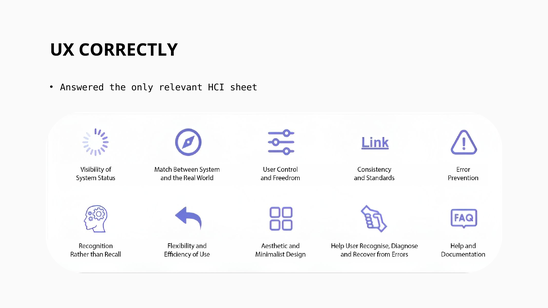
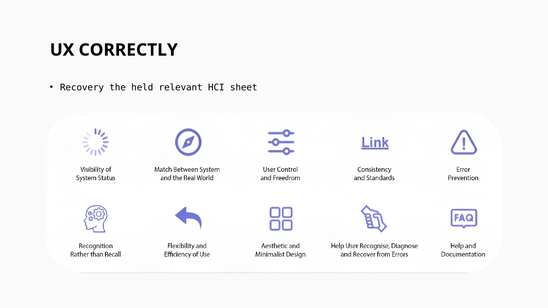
Answered: Answered -> Recovery (82, 87)
only: only -> held (142, 87)
